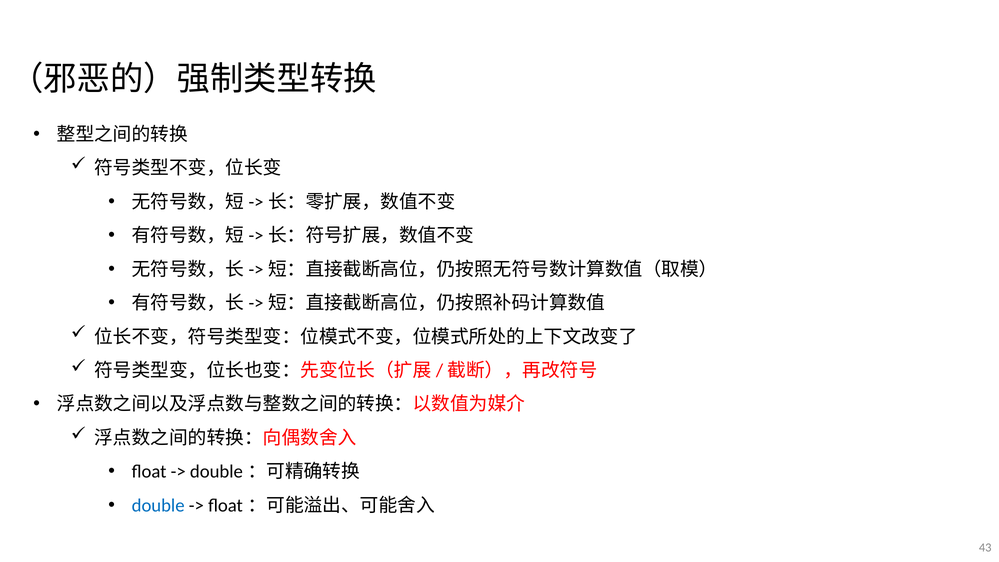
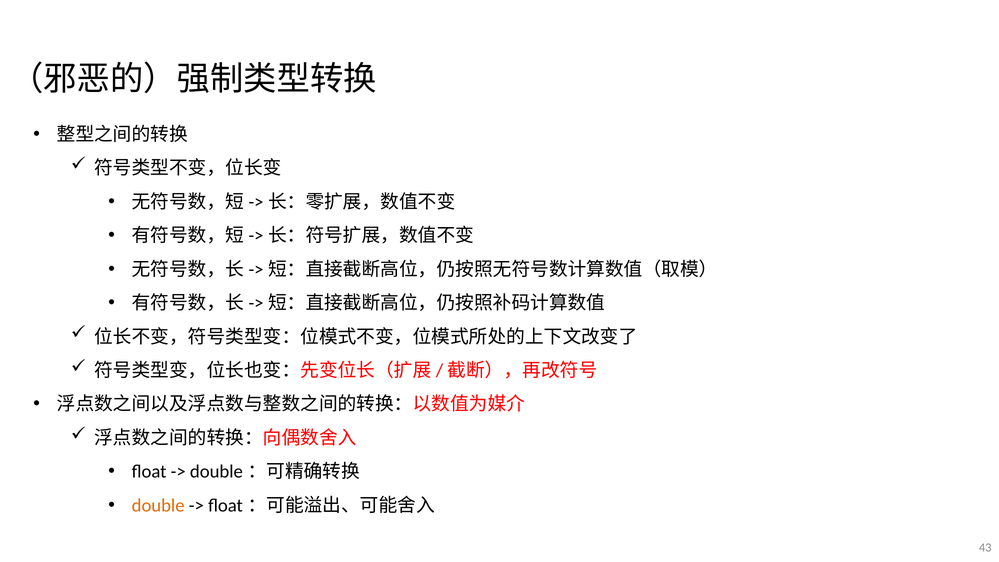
double colour: blue -> orange (158, 505)
